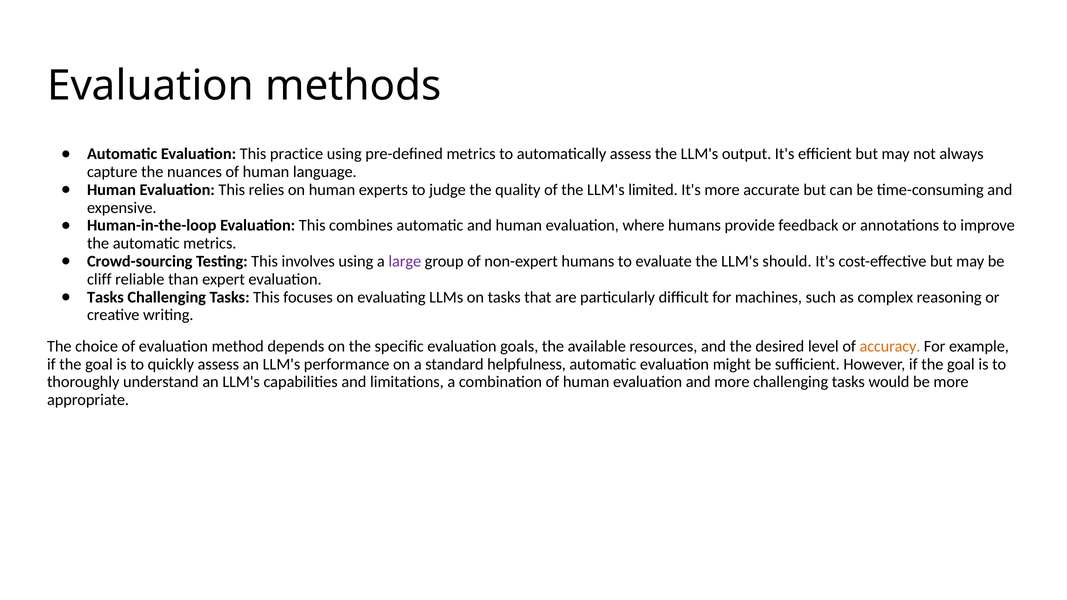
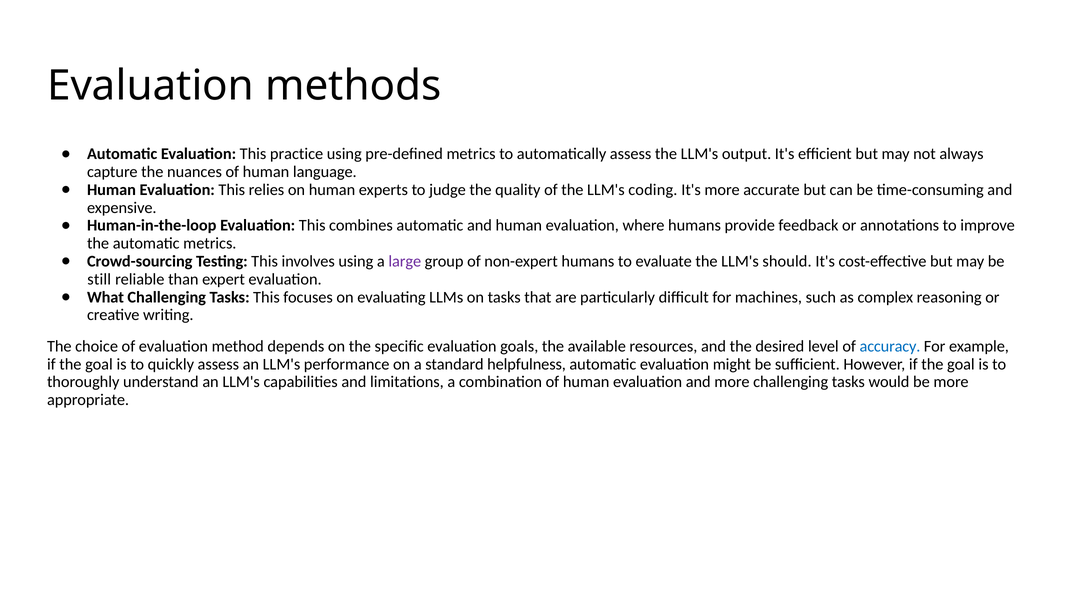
limited: limited -> coding (653, 190)
cliff: cliff -> still (99, 279)
Tasks: Tasks -> What (106, 297)
accuracy colour: orange -> blue (890, 346)
